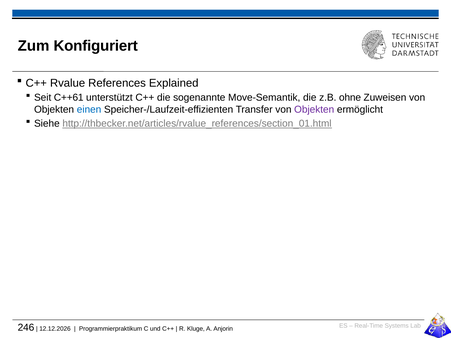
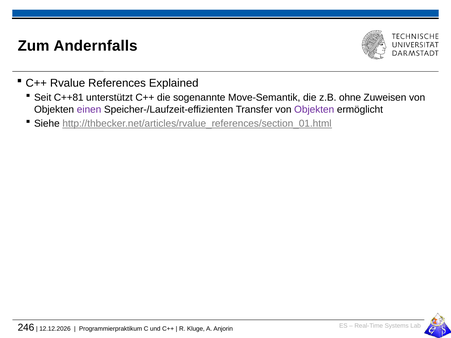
Konfiguriert: Konfiguriert -> Andernfalls (96, 46)
C++61: C++61 -> C++81 (69, 98)
einen colour: blue -> purple (89, 110)
